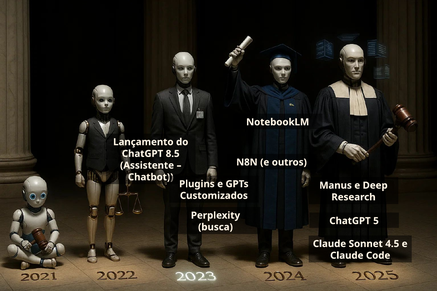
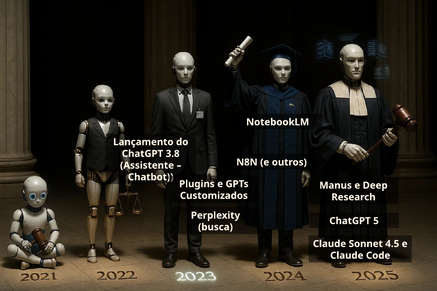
8.5: 8.5 -> 3.8 (173, 154)
